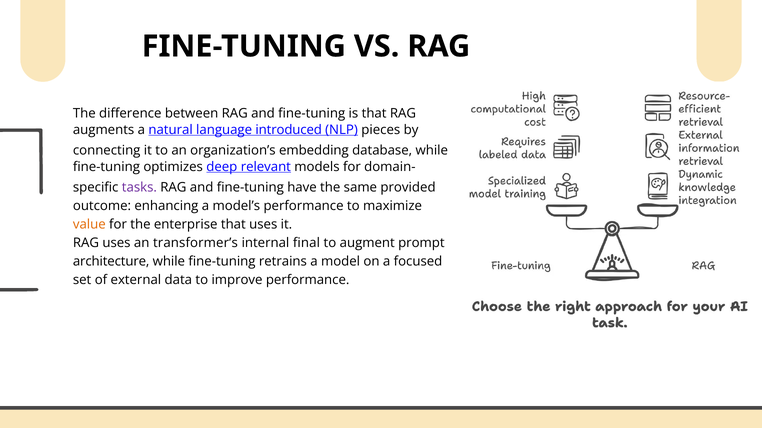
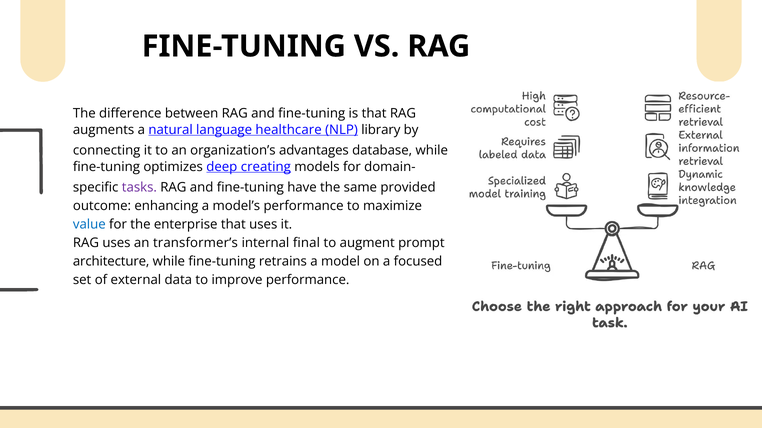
introduced: introduced -> healthcare (289, 130)
pieces: pieces -> library (381, 130)
embedding: embedding -> advantages (314, 151)
relevant: relevant -> creating (266, 167)
value colour: orange -> blue (89, 225)
